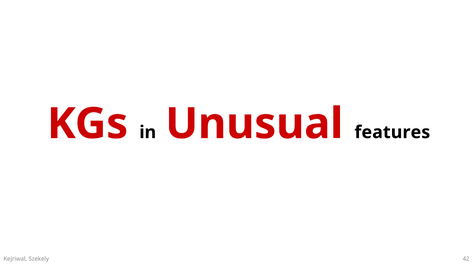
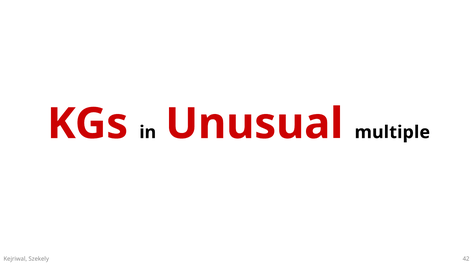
features: features -> multiple (392, 132)
